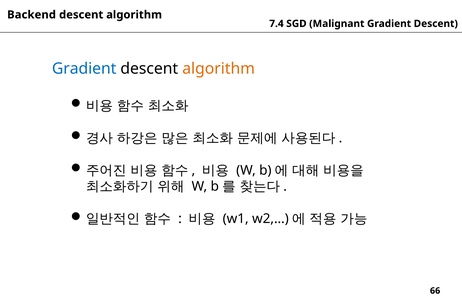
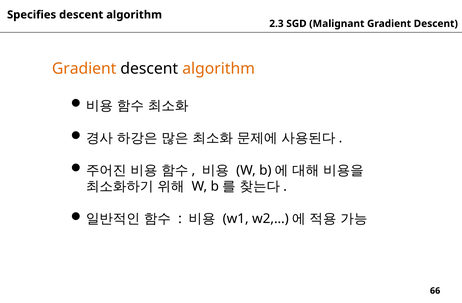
Backend: Backend -> Specifies (32, 15)
7.4: 7.4 -> 2.3 (276, 24)
Gradient colour: blue -> orange (84, 69)
